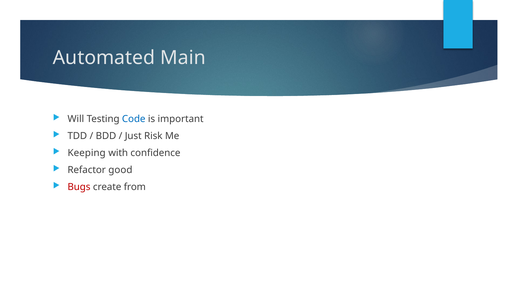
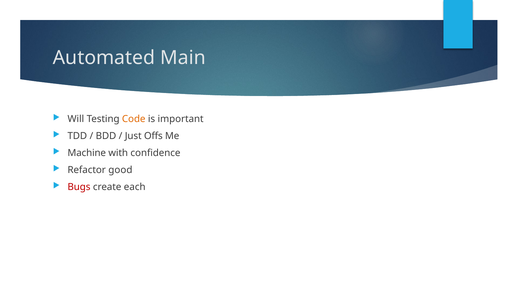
Code colour: blue -> orange (134, 119)
Risk: Risk -> Offs (153, 136)
Keeping: Keeping -> Machine (87, 153)
from: from -> each (135, 187)
